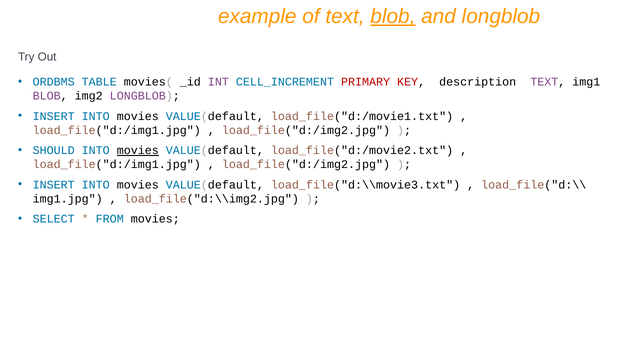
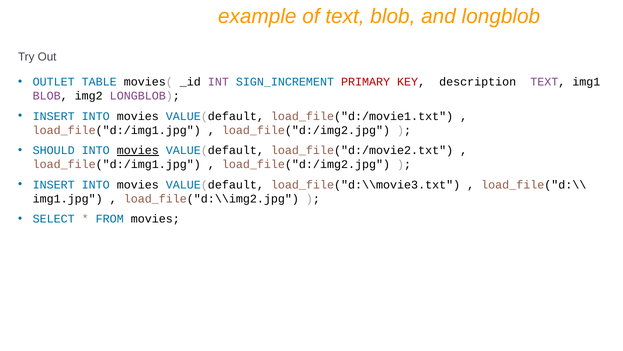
blob underline: present -> none (393, 16)
ORDBMS: ORDBMS -> OUTLET (54, 82)
CELL_INCREMENT: CELL_INCREMENT -> SIGN_INCREMENT (285, 82)
